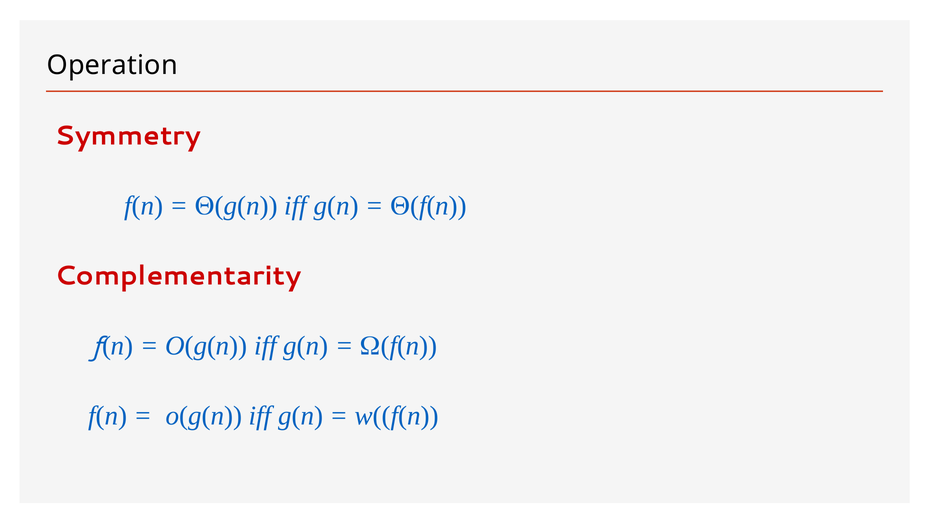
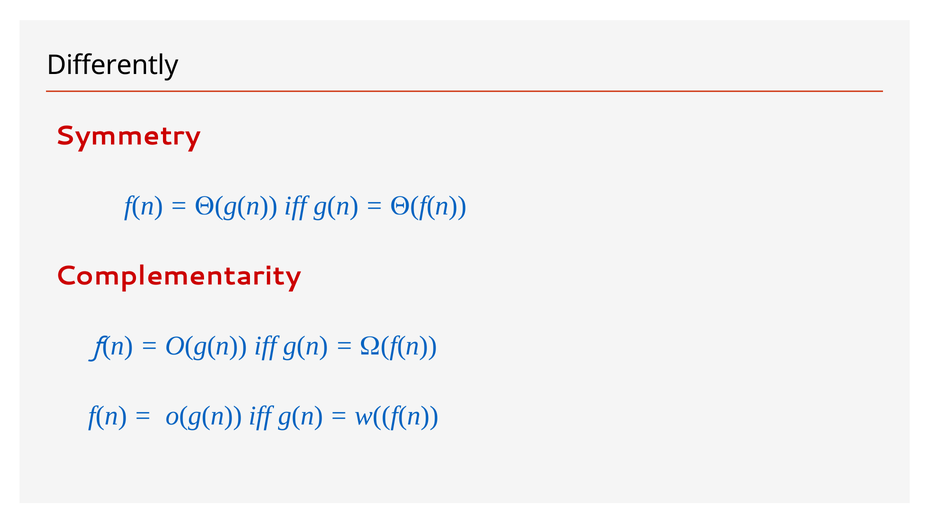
Operation: Operation -> Differently (113, 65)
